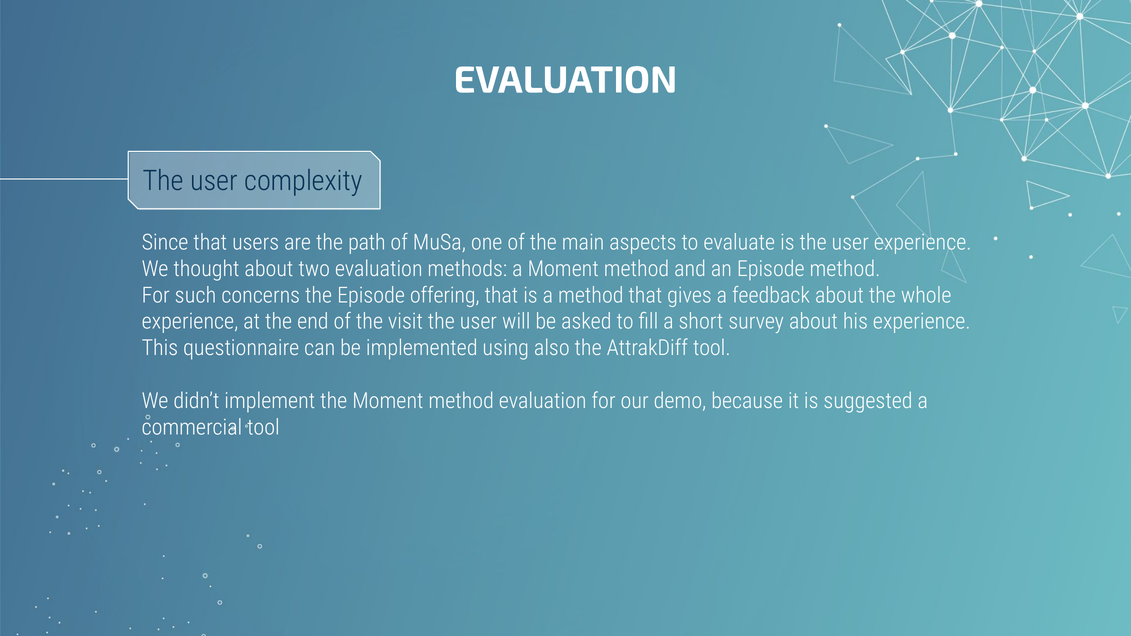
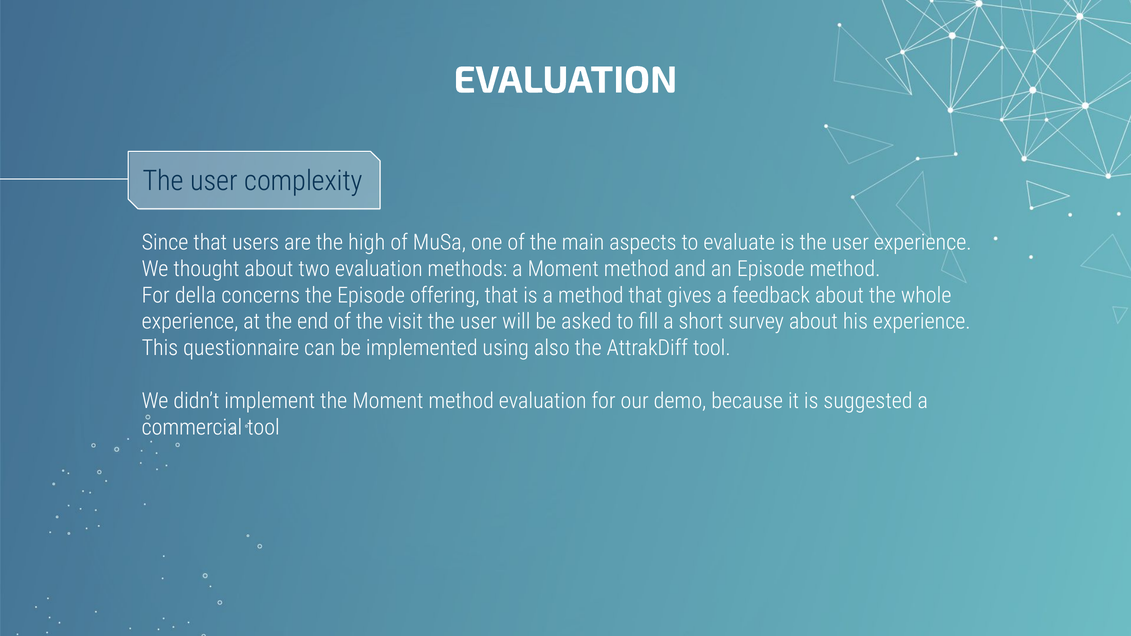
path: path -> high (367, 243)
such: such -> della (196, 295)
